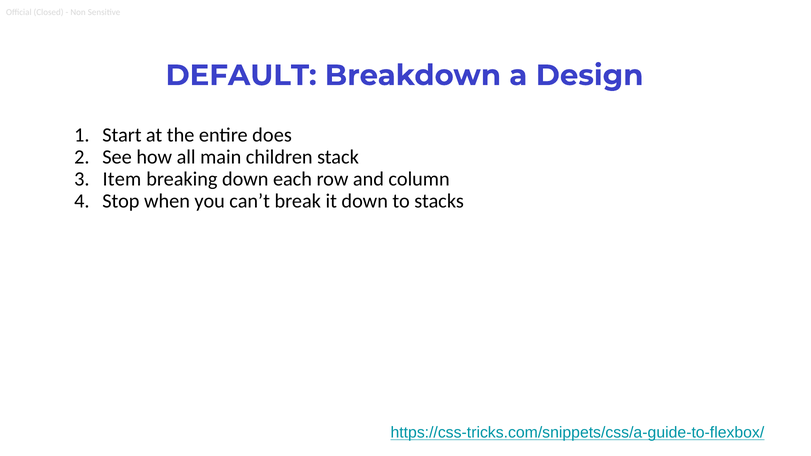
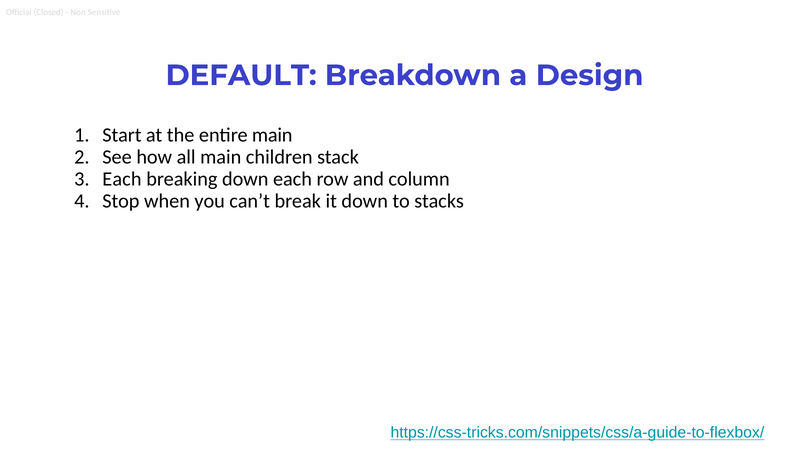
entire does: does -> main (272, 135)
Item: Item -> Each (122, 179)
